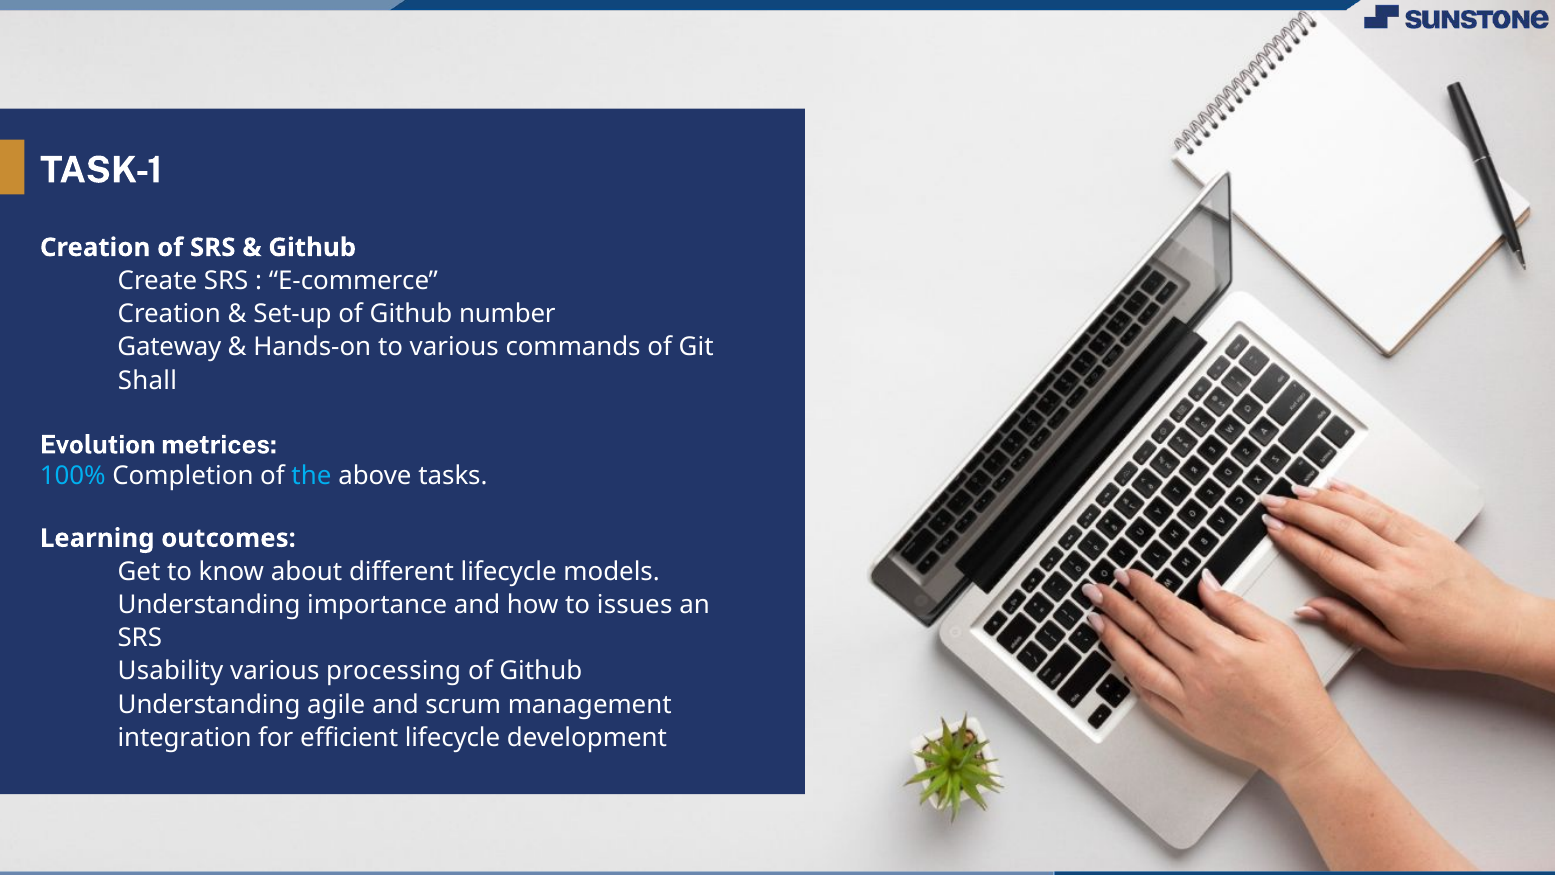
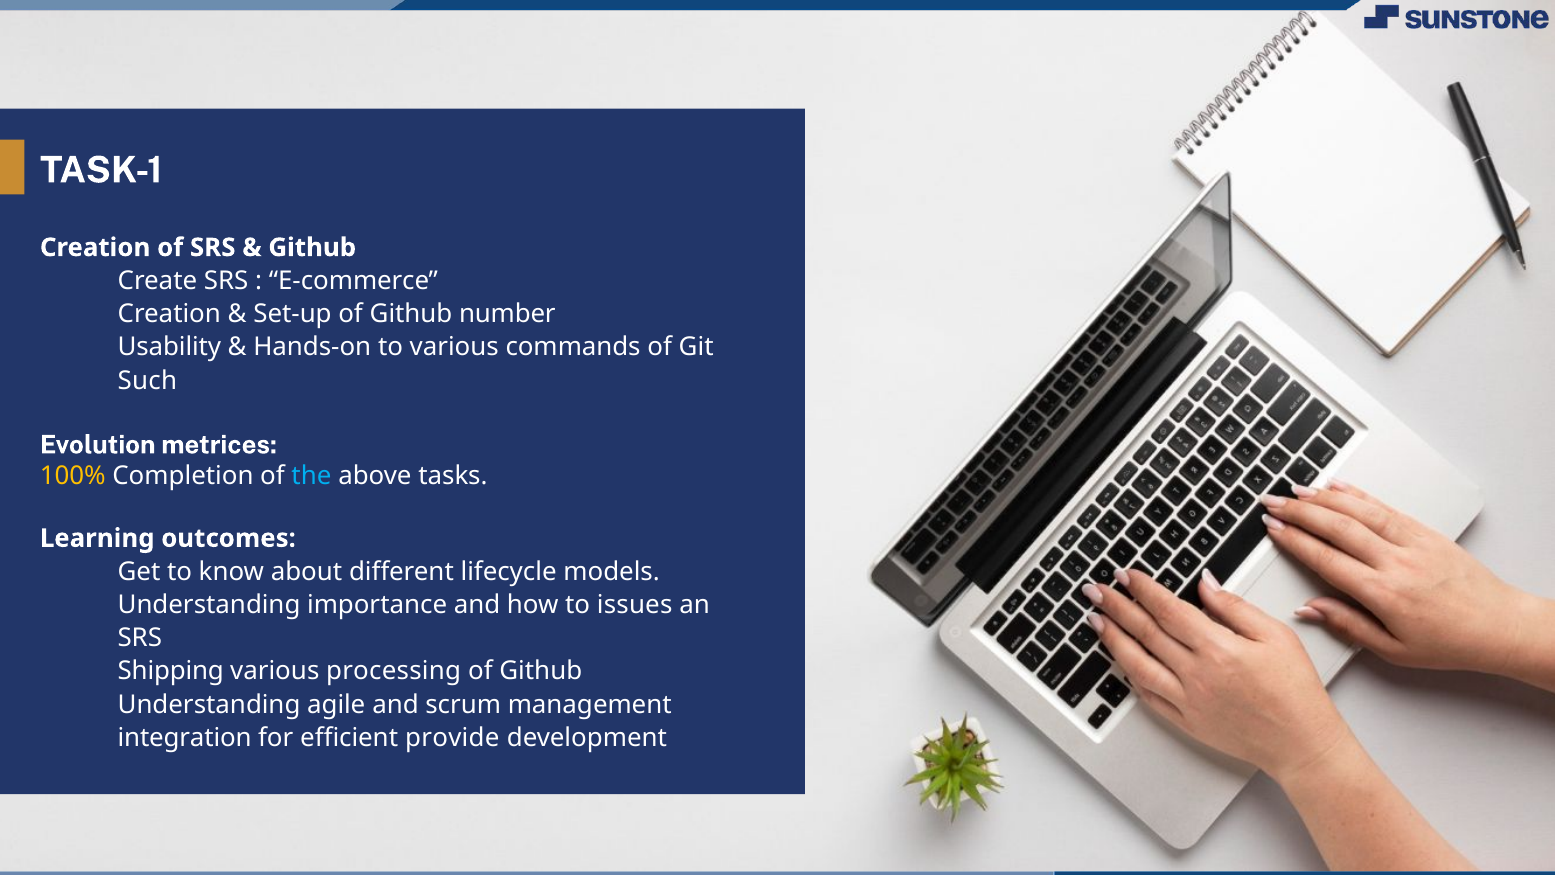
Gateway: Gateway -> Usability (169, 347)
Shall: Shall -> Such (147, 380)
100% colour: light blue -> yellow (73, 476)
Usability: Usability -> Shipping (171, 671)
efficient lifecycle: lifecycle -> provide (452, 738)
